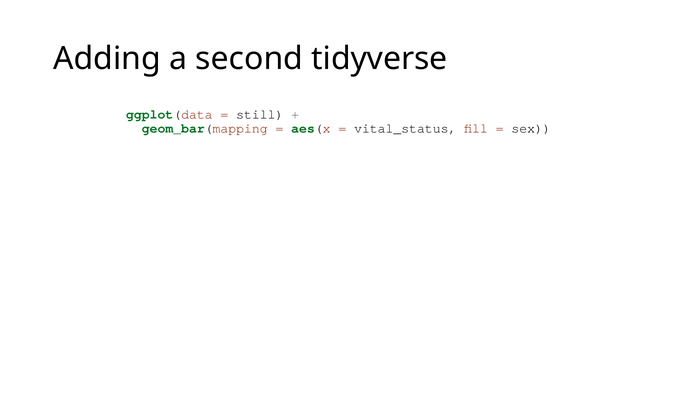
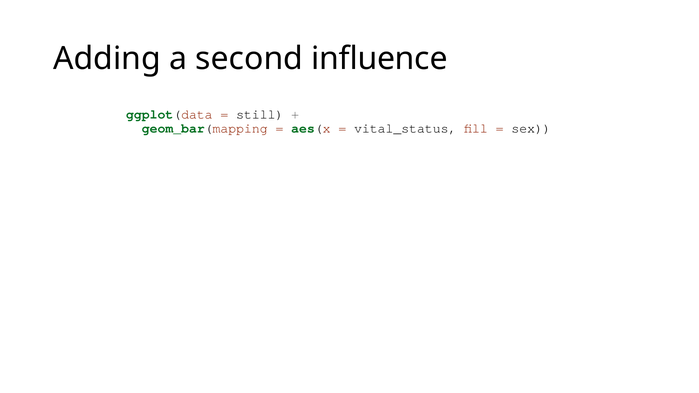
tidyverse: tidyverse -> influence (380, 59)
